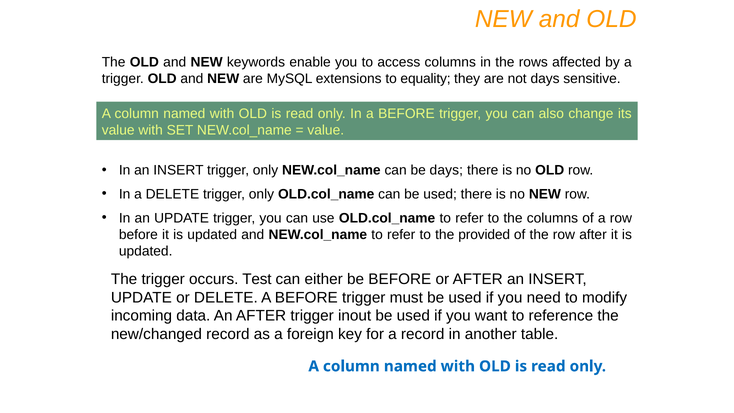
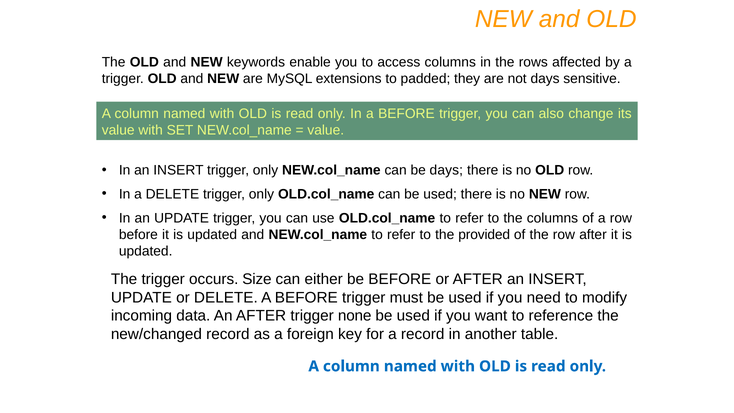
equality: equality -> padded (425, 79)
Test: Test -> Size (257, 279)
inout: inout -> none (355, 316)
